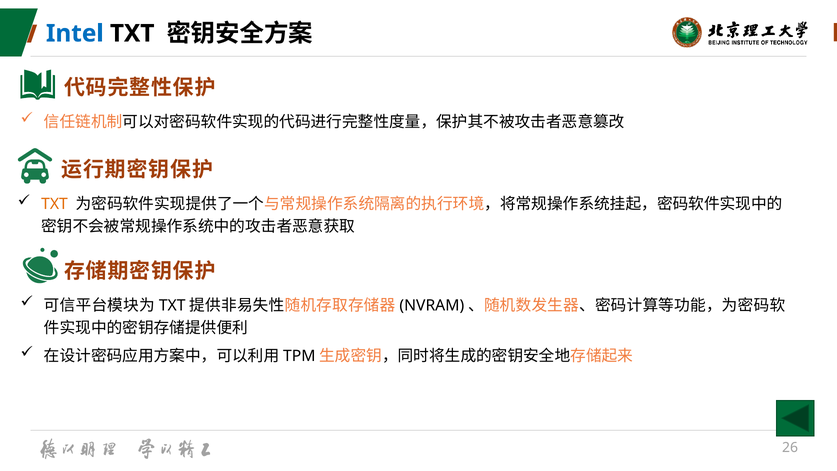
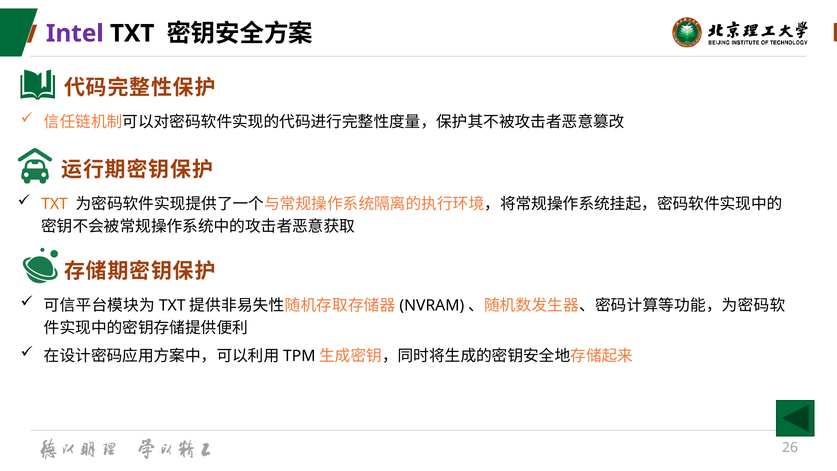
Intel colour: blue -> purple (75, 33)
